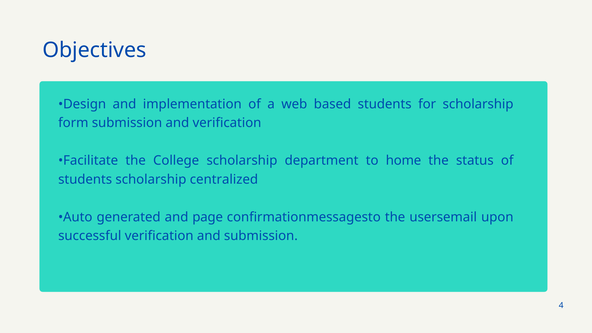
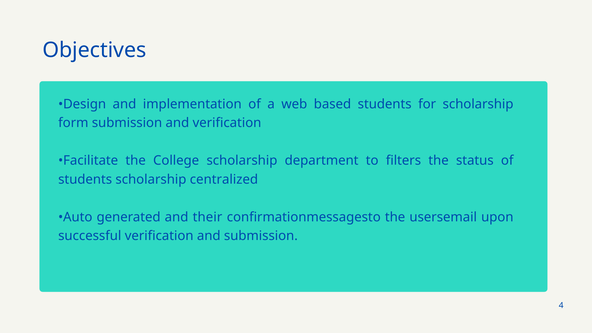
home: home -> filters (403, 161)
page: page -> their (208, 217)
